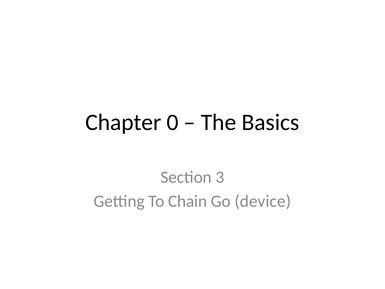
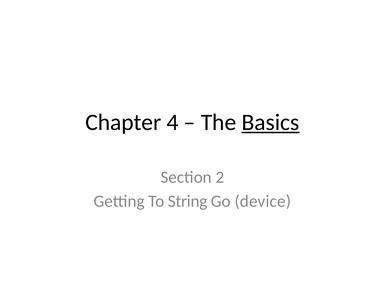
0: 0 -> 4 (173, 122)
Basics underline: none -> present (270, 122)
3: 3 -> 2 (220, 177)
Chain: Chain -> String (188, 201)
